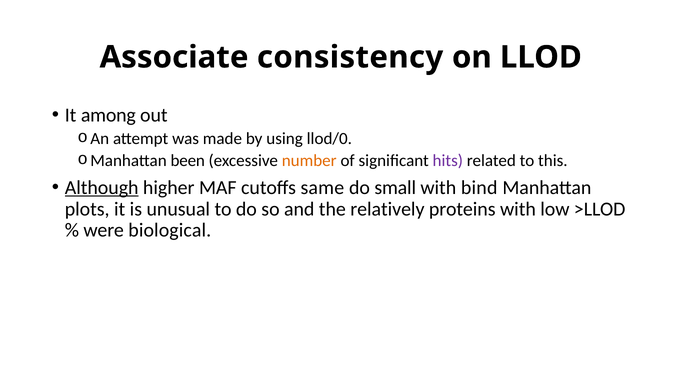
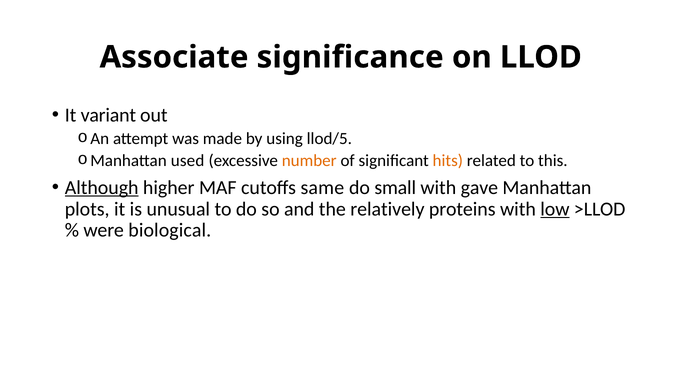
consistency: consistency -> significance (350, 57)
among: among -> variant (108, 115)
llod/0: llod/0 -> llod/5 (329, 139)
been: been -> used (188, 161)
hits colour: purple -> orange (448, 161)
bind: bind -> gave (479, 188)
low underline: none -> present (555, 209)
